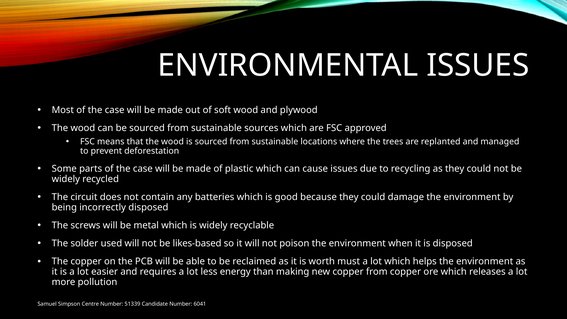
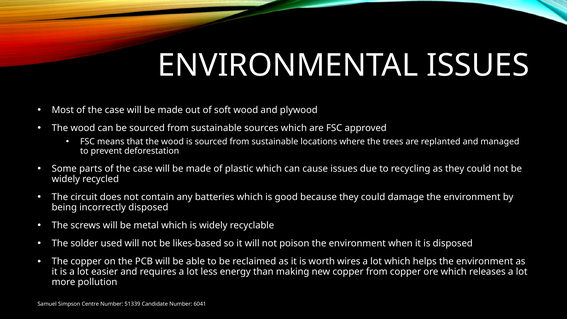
must: must -> wires (349, 261)
